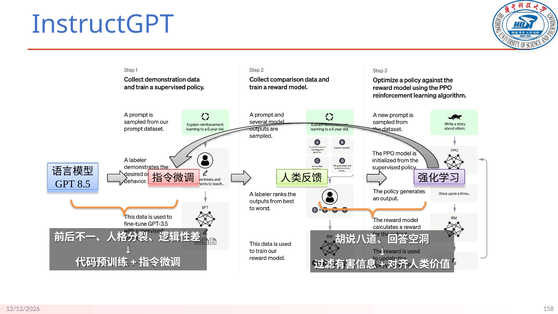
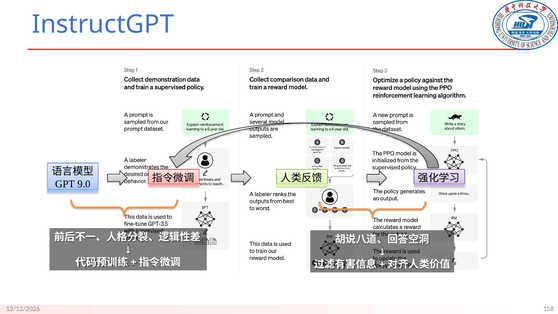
8.5: 8.5 -> 9.0 (84, 184)
